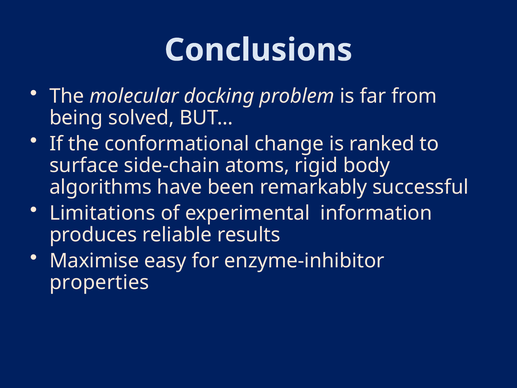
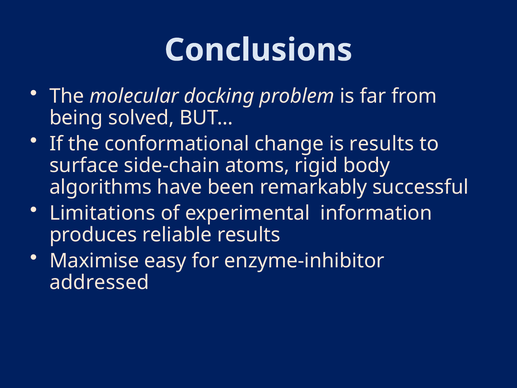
is ranked: ranked -> results (382, 144)
properties: properties -> addressed (99, 282)
